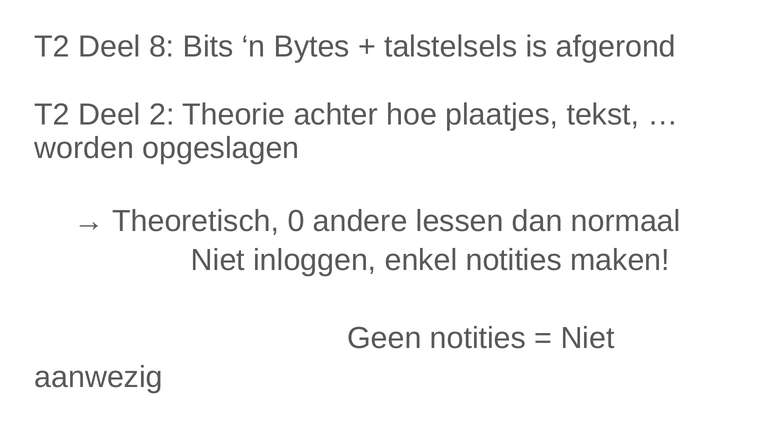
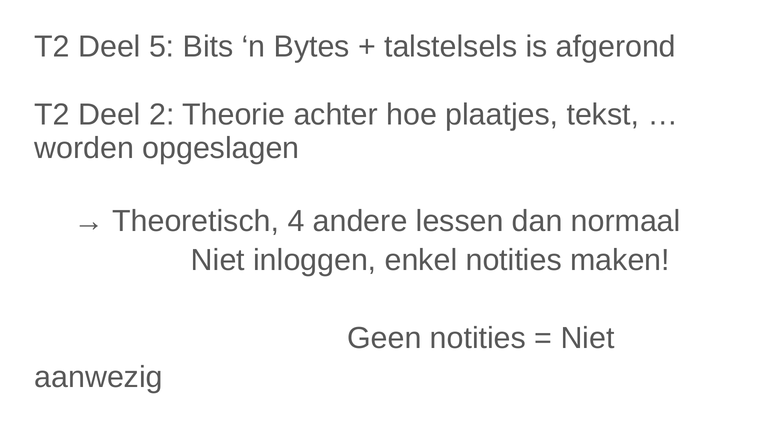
8: 8 -> 5 (162, 47)
0: 0 -> 4 (296, 221)
